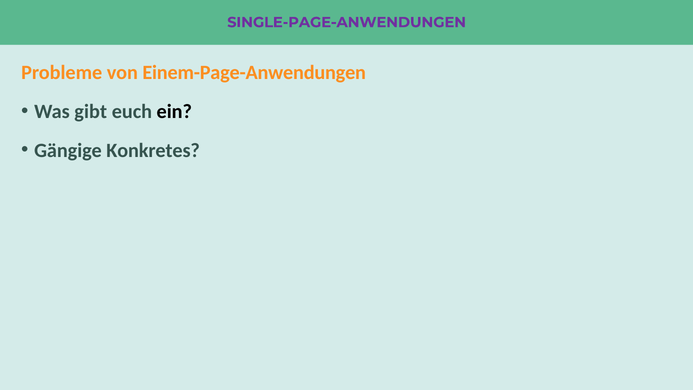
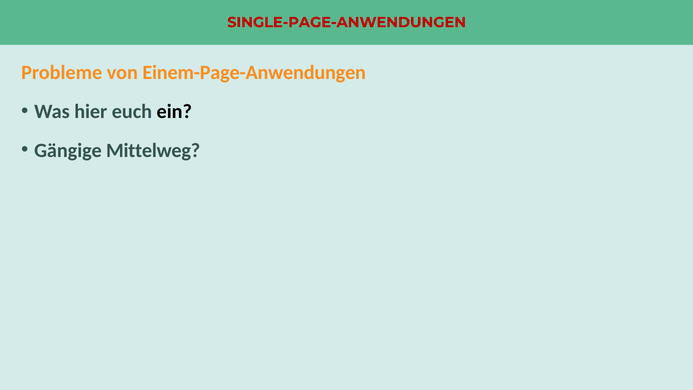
SINGLE-PAGE-ANWENDUNGEN colour: purple -> red (347, 22)
gibt: gibt -> hier (91, 112)
Konkretes: Konkretes -> Mittelweg (153, 150)
